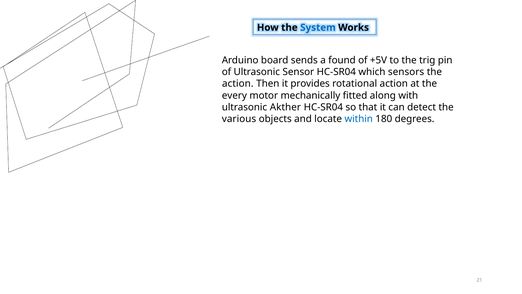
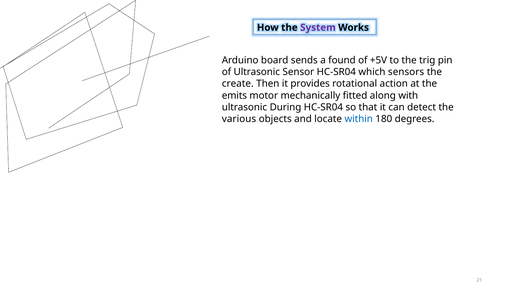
System colour: blue -> purple (318, 28)
action: action -> create (238, 84)
every: every -> emits (234, 95)
Akther: Akther -> During (285, 107)
